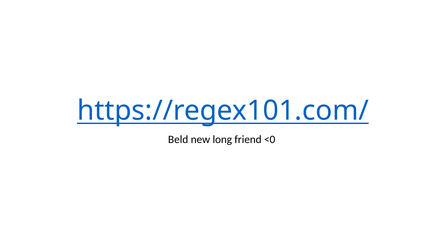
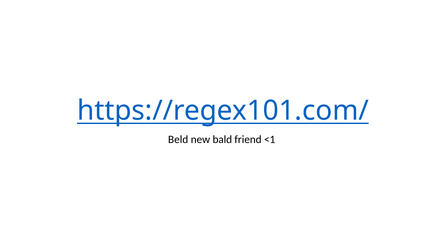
long: long -> bald (222, 139)
<0: <0 -> <1 (270, 139)
